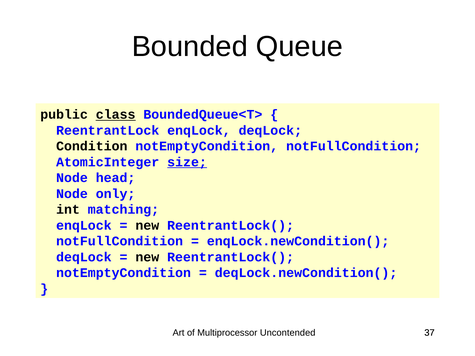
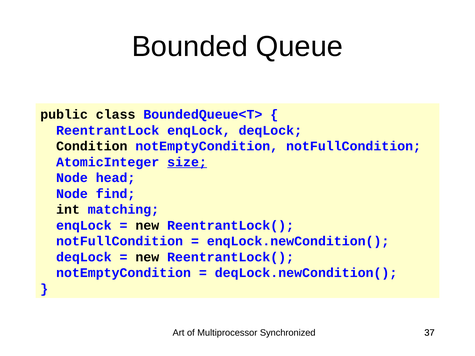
class underline: present -> none (116, 115)
only: only -> find (116, 194)
Uncontended: Uncontended -> Synchronized (288, 333)
